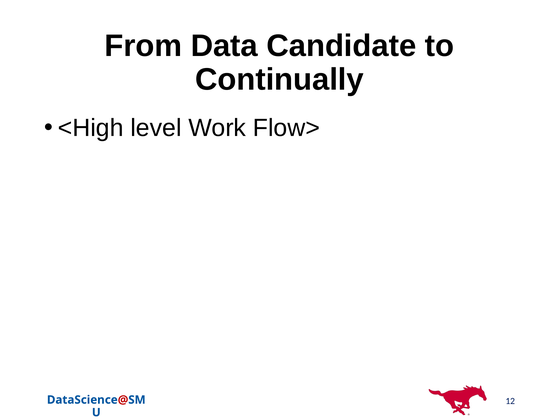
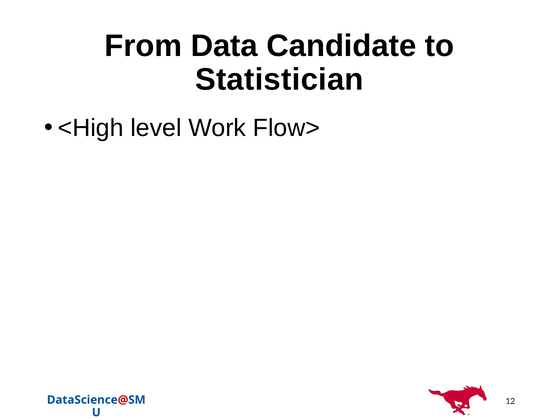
Continually: Continually -> Statistician (279, 79)
